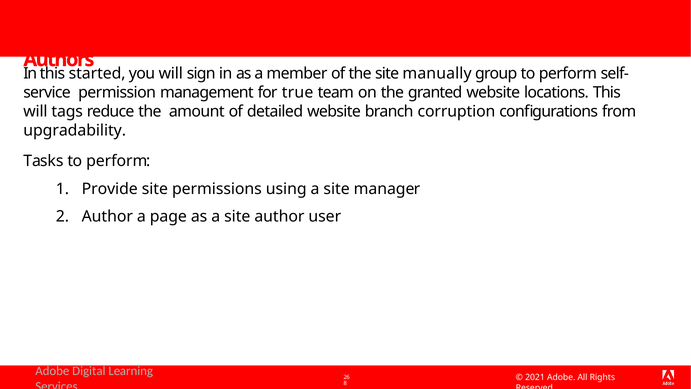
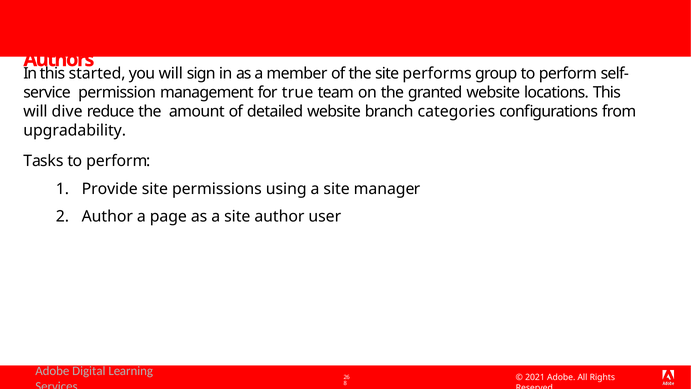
manually: manually -> performs (437, 74)
tags: tags -> dive (67, 112)
corruption: corruption -> categories (456, 112)
